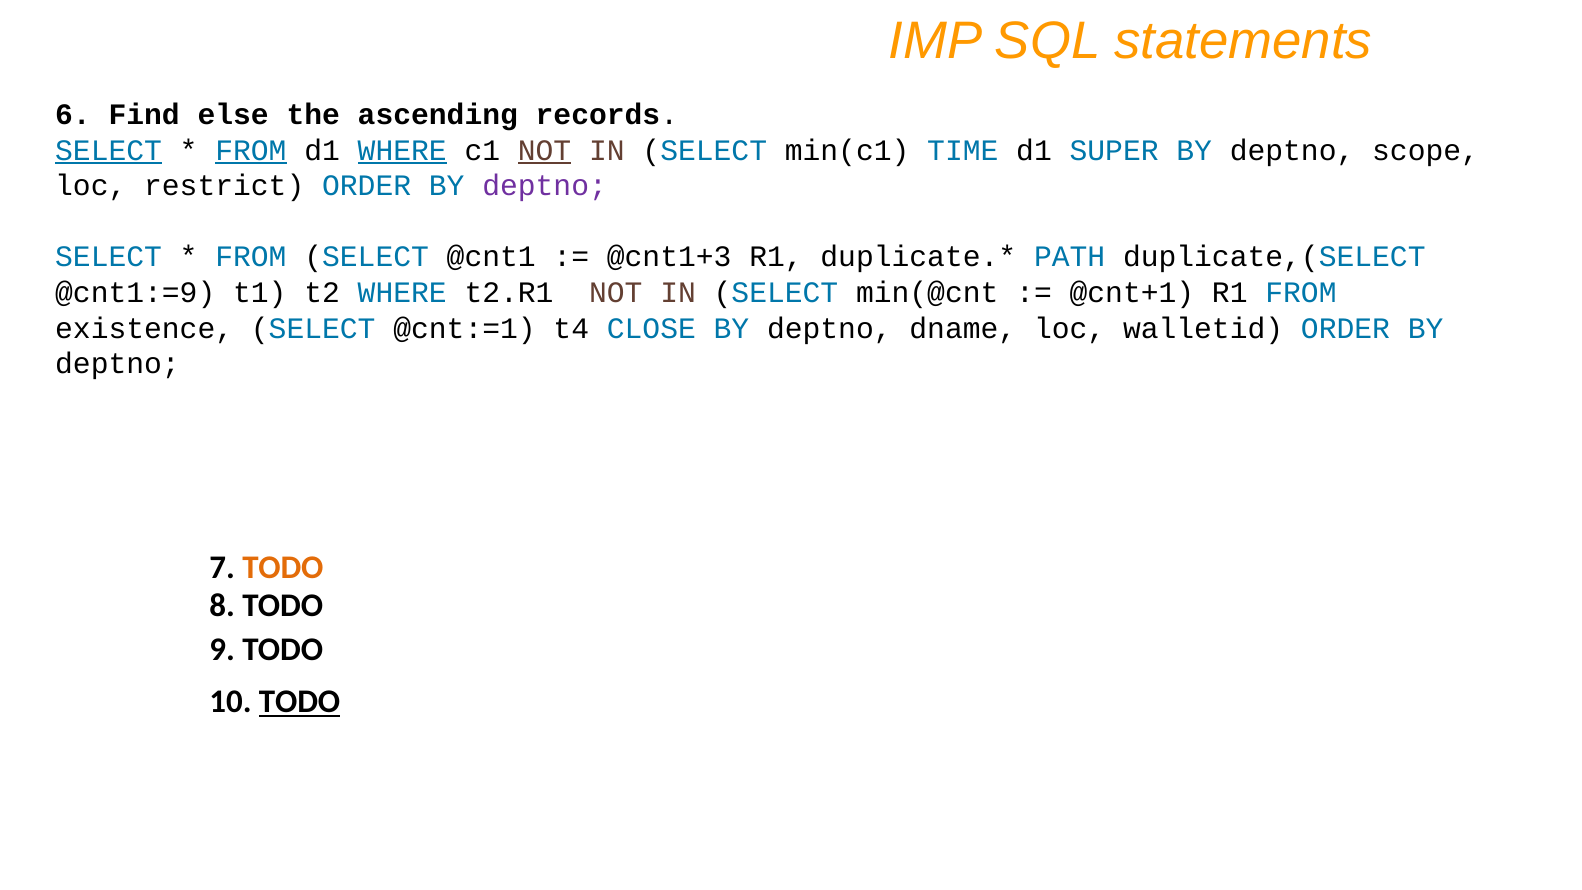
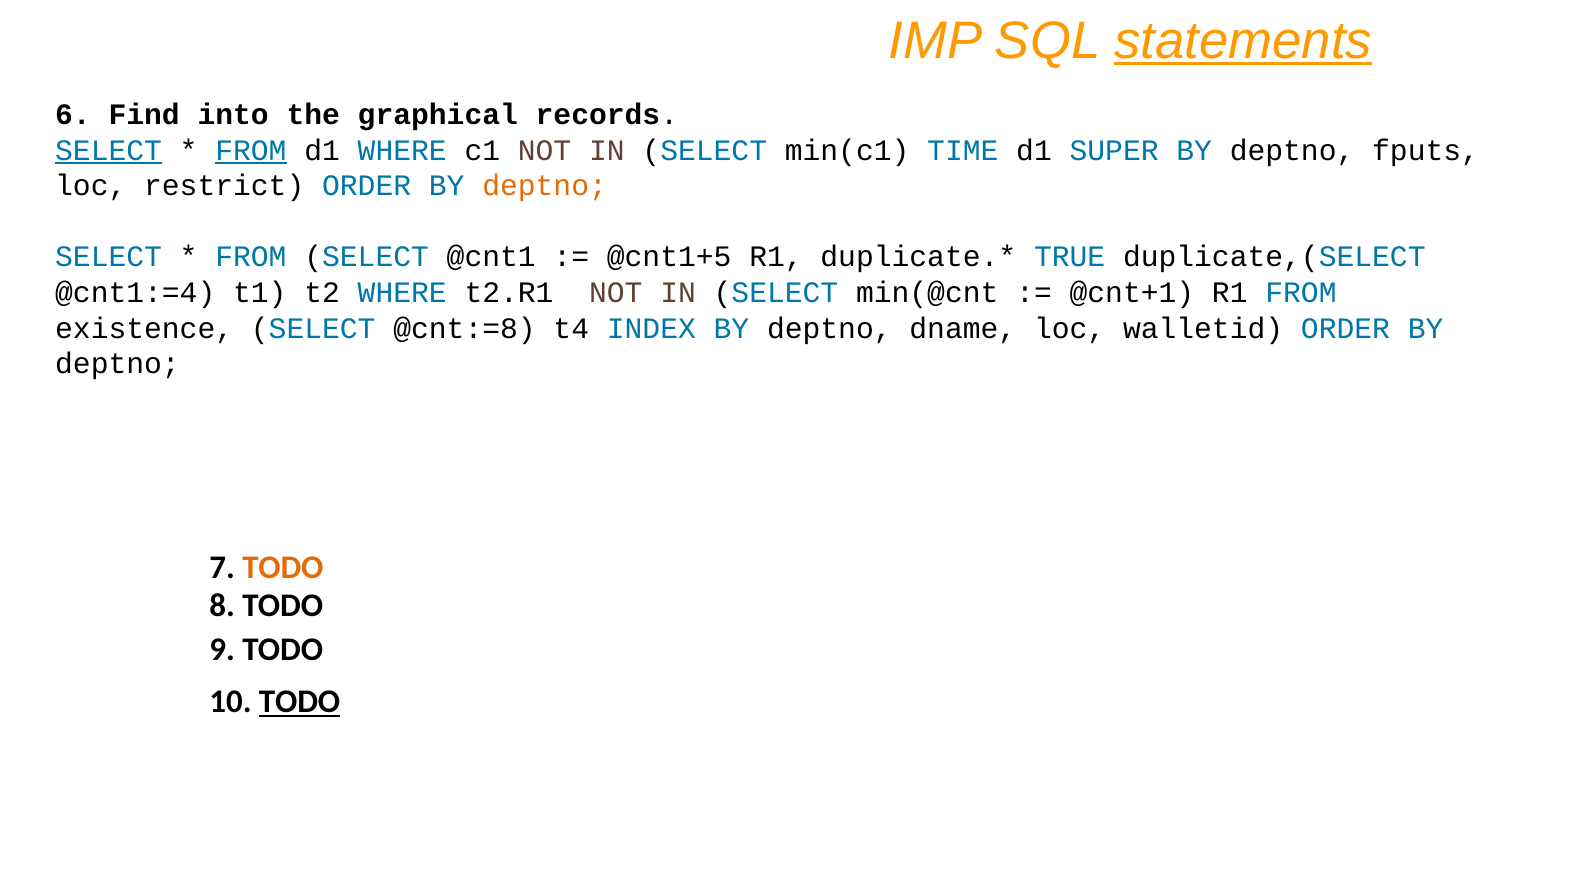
statements underline: none -> present (1243, 41)
else: else -> into (233, 115)
ascending: ascending -> graphical (438, 115)
WHERE underline: present -> none (402, 150)
NOT underline: present -> none (545, 150)
scope: scope -> fputs (1426, 150)
deptno colour: purple -> orange (545, 186)
@cnt1+3: @cnt1+3 -> @cnt1+5 (669, 257)
PATH: PATH -> TRUE (1070, 257)
@cnt1:=9: @cnt1:=9 -> @cnt1:=4 (135, 293)
@cnt:=1: @cnt:=1 -> @cnt:=8 (465, 328)
CLOSE: CLOSE -> INDEX (651, 328)
